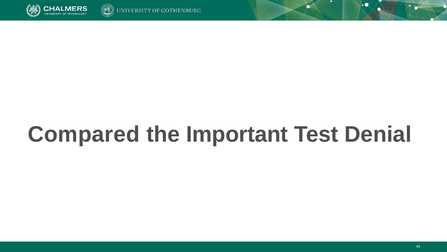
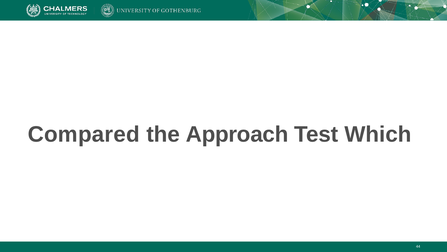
Important: Important -> Approach (237, 134)
Denial: Denial -> Which (378, 134)
